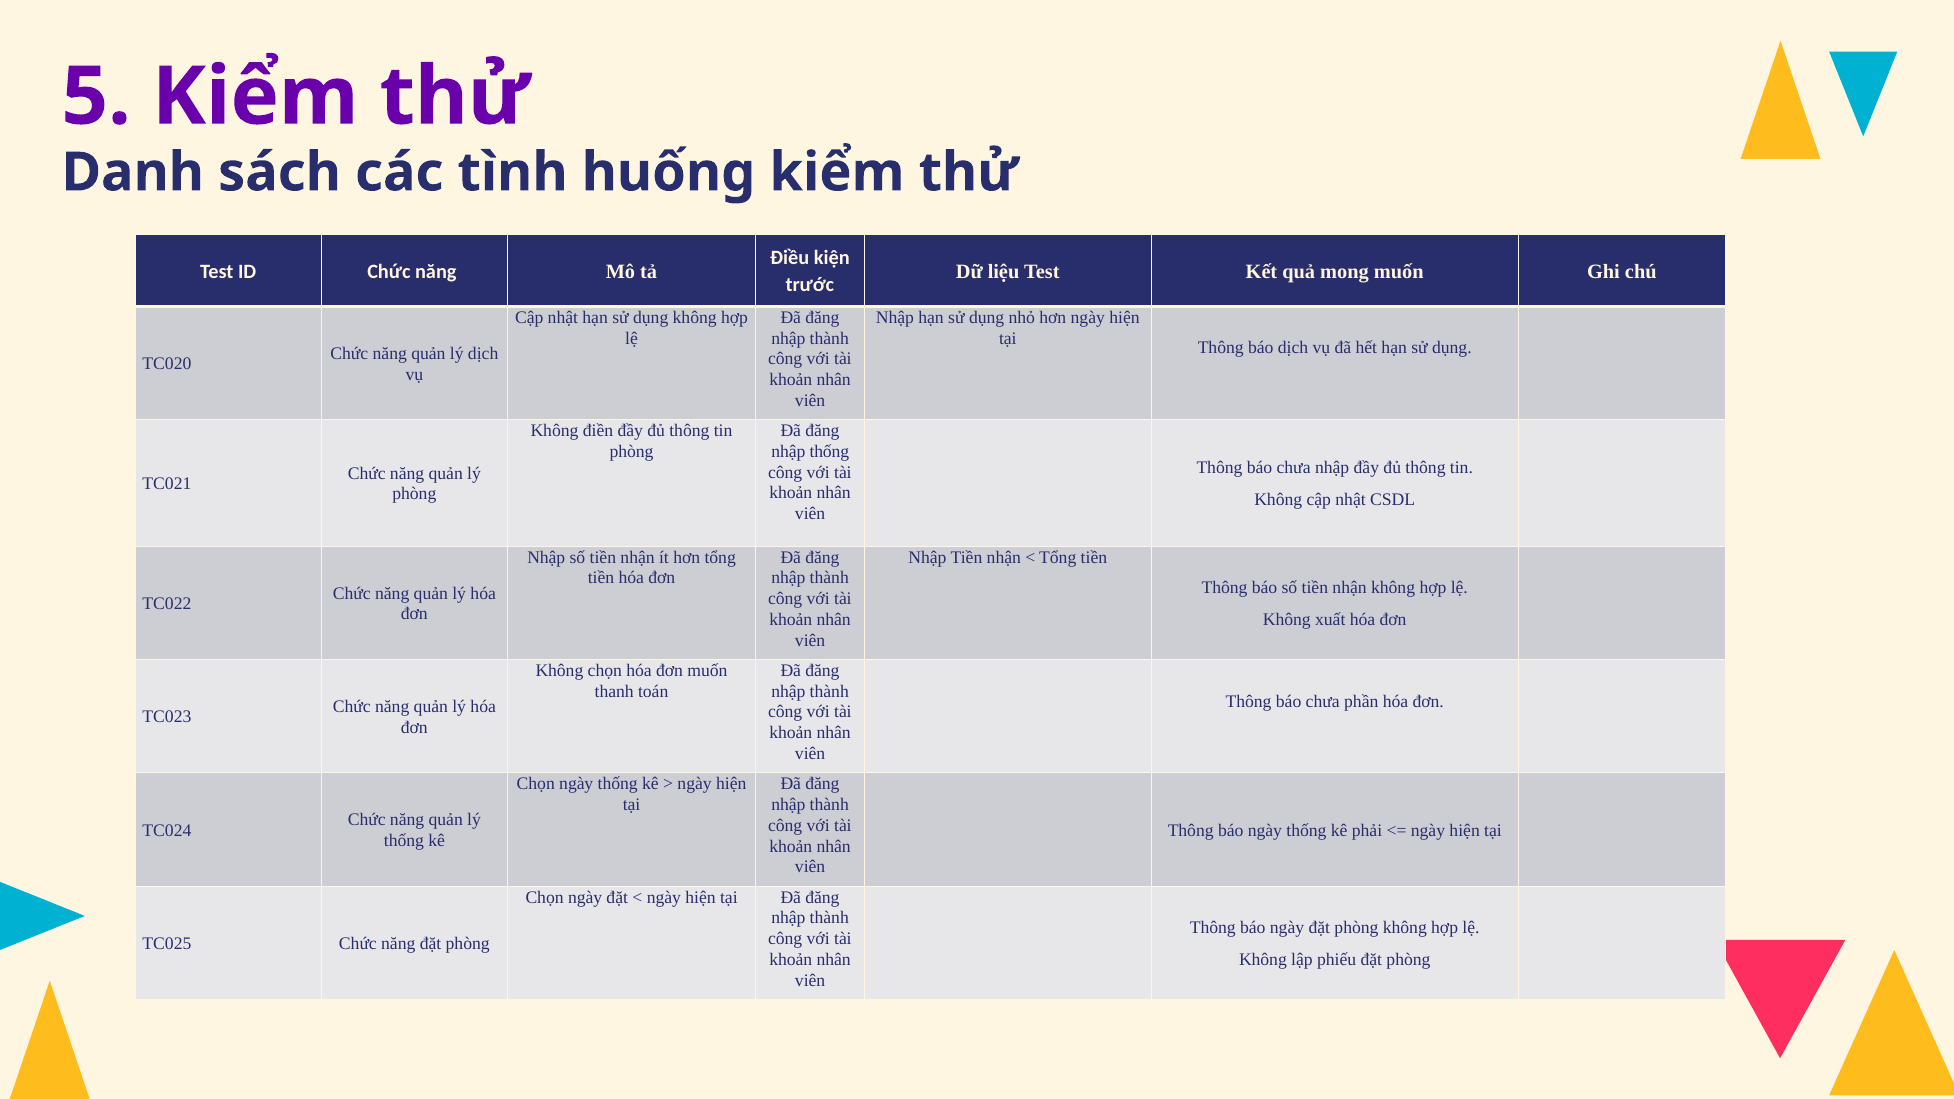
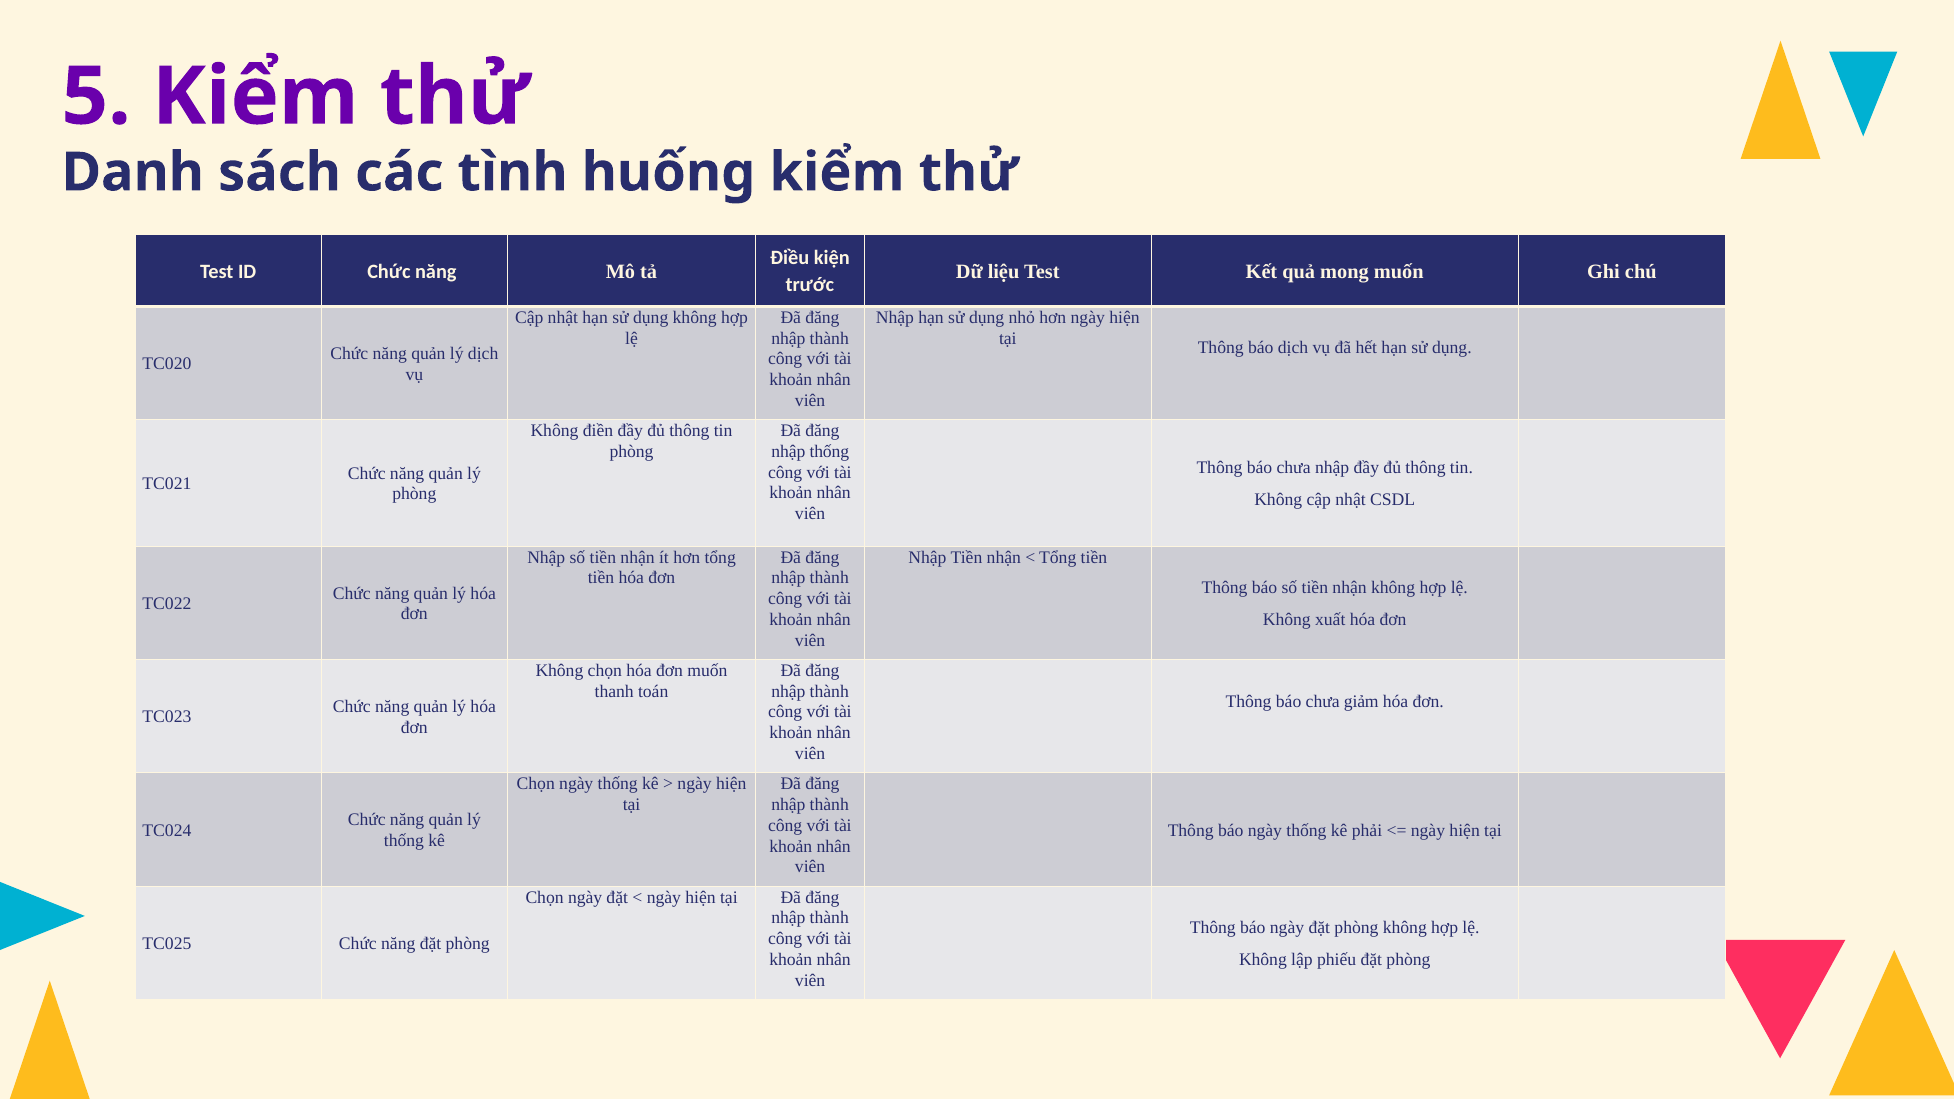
phần: phần -> giảm (1361, 701)
